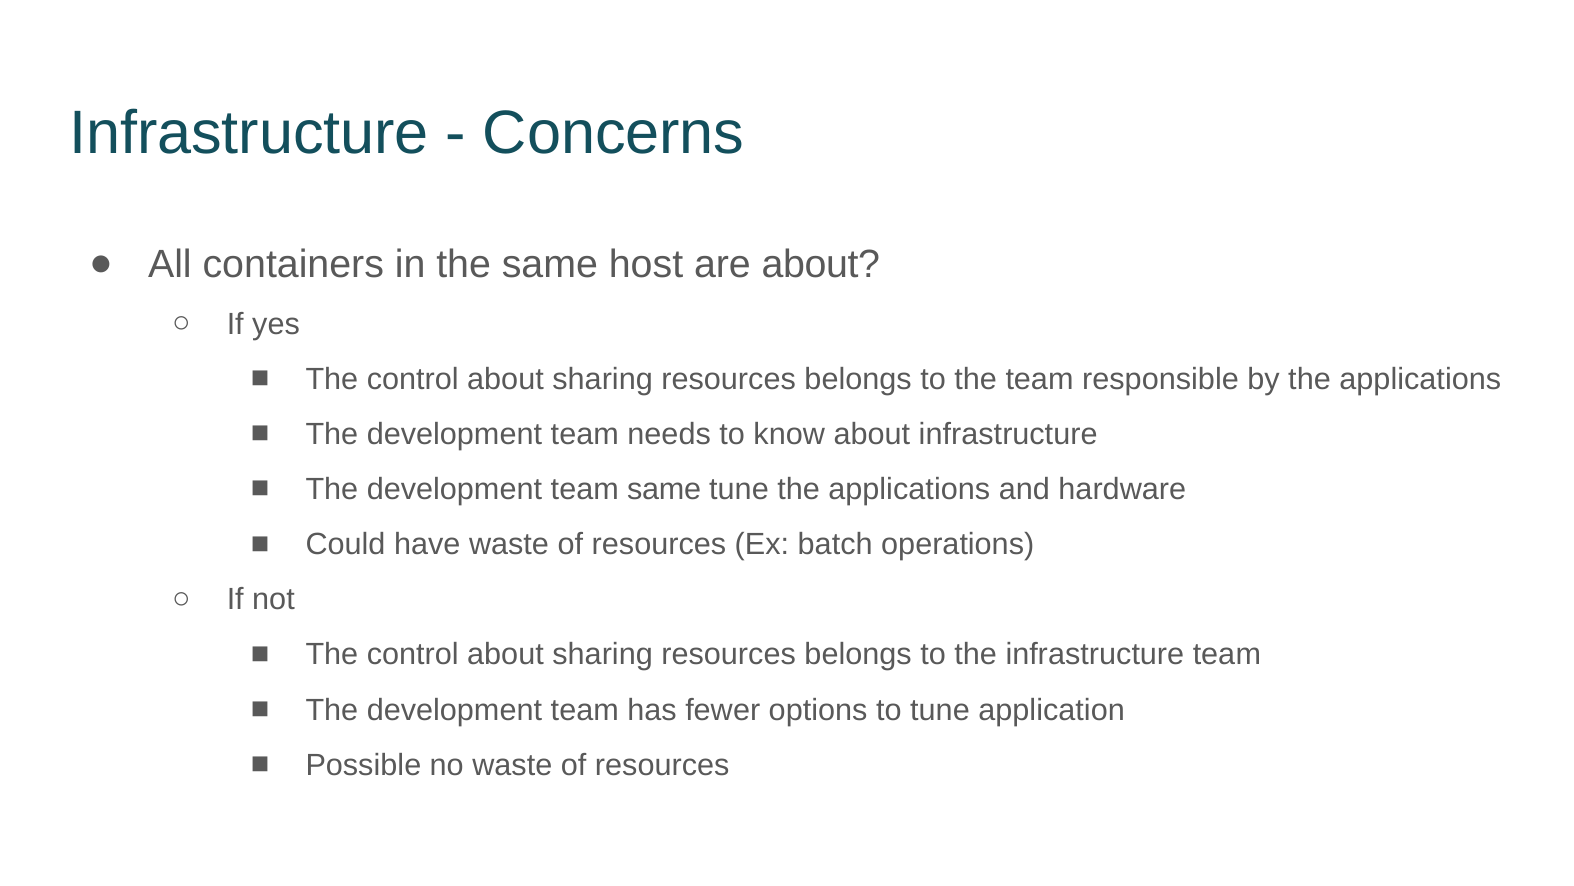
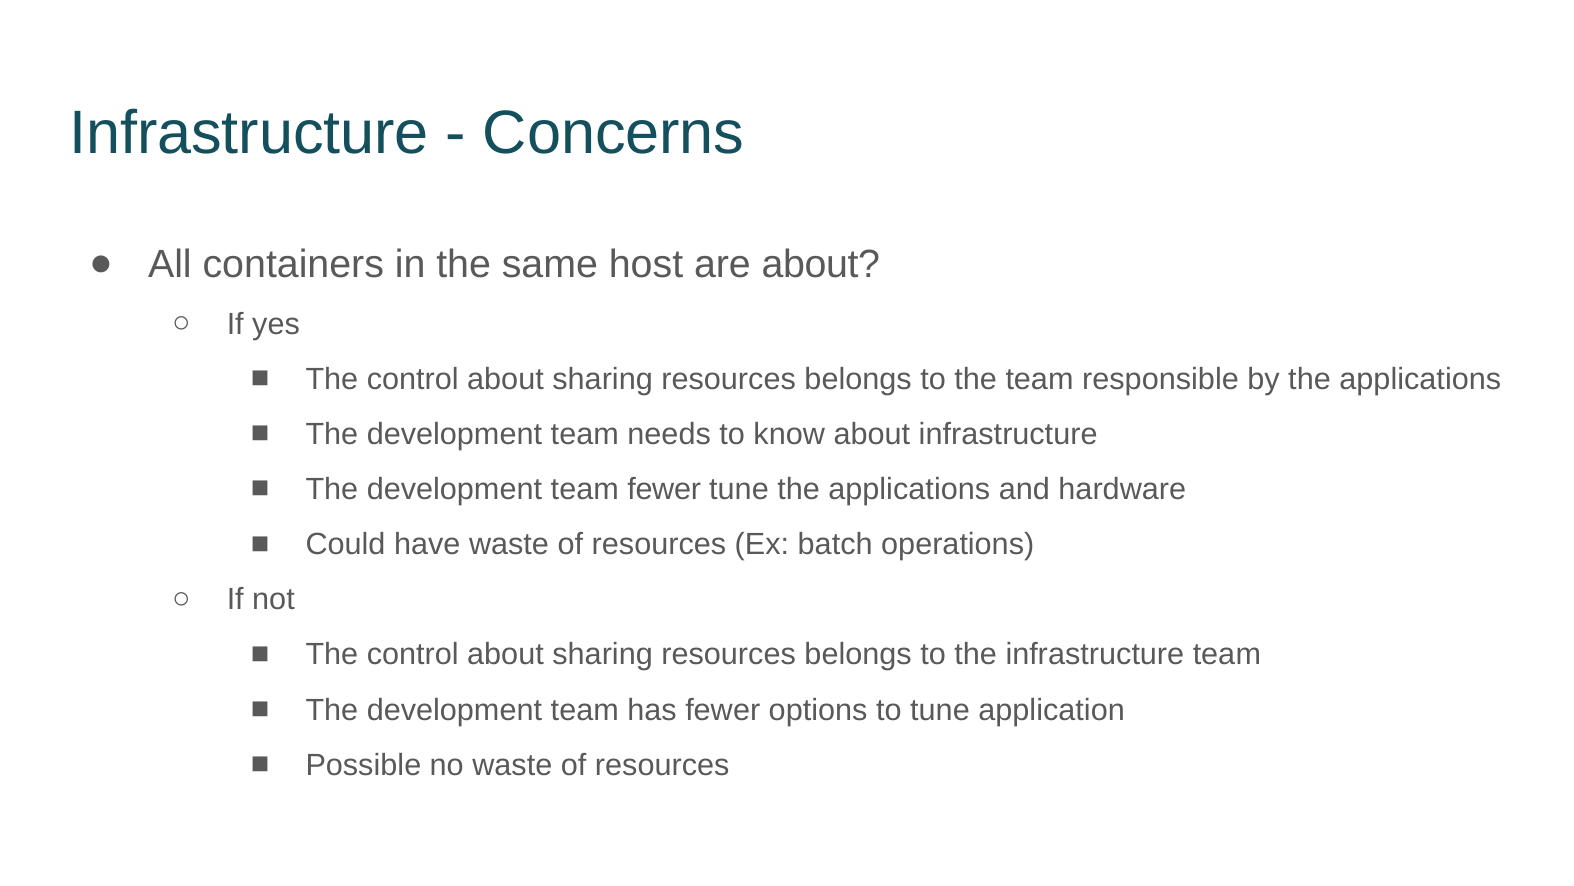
team same: same -> fewer (664, 489)
